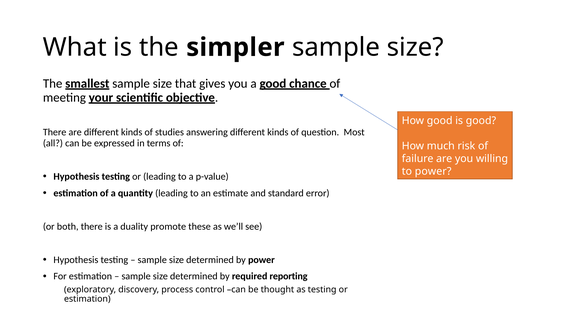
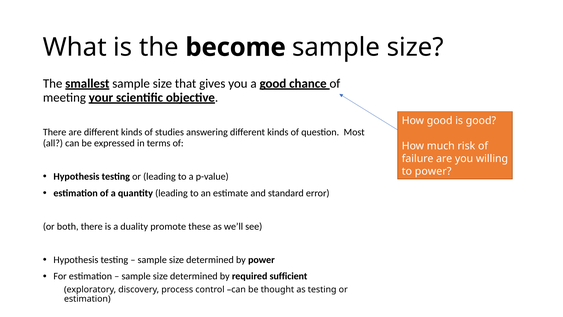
simpler: simpler -> become (236, 47)
reporting: reporting -> sufficient (288, 276)
